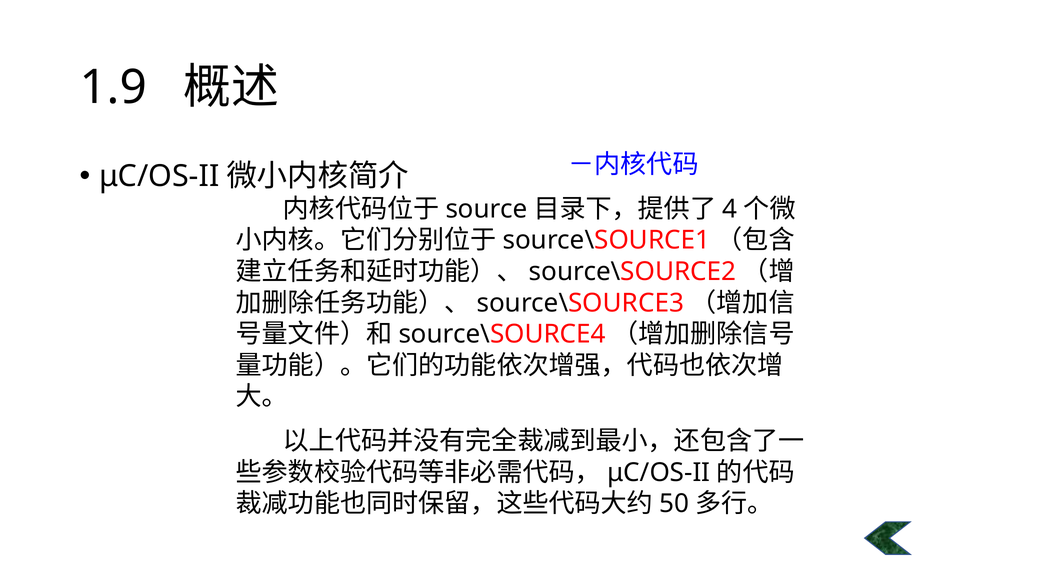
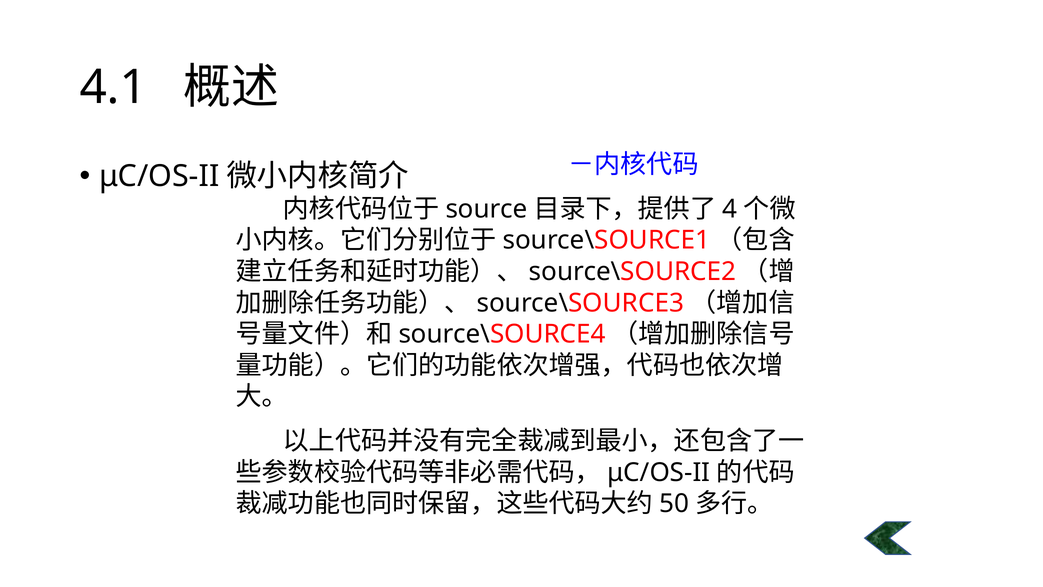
1.9: 1.9 -> 4.1 (113, 88)
